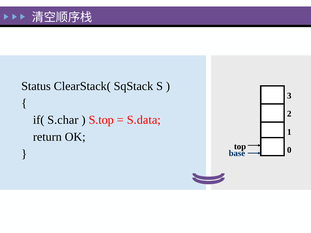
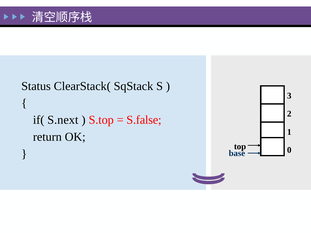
S.char: S.char -> S.next (63, 120)
S.data: S.data -> S.false (144, 120)
